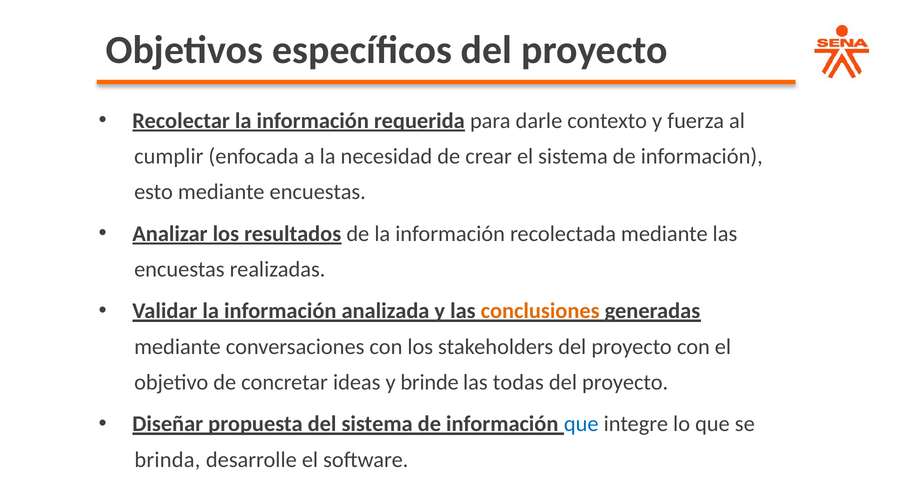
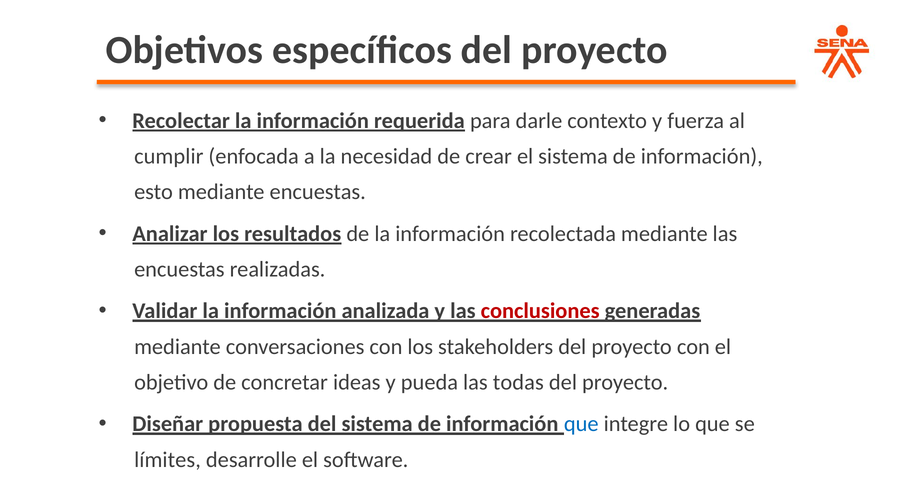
conclusiones colour: orange -> red (540, 311)
brinde: brinde -> pueda (429, 383)
brinda: brinda -> límites (167, 460)
